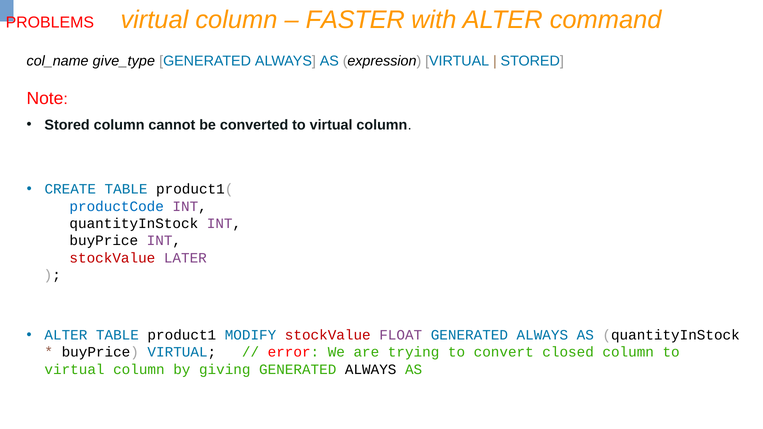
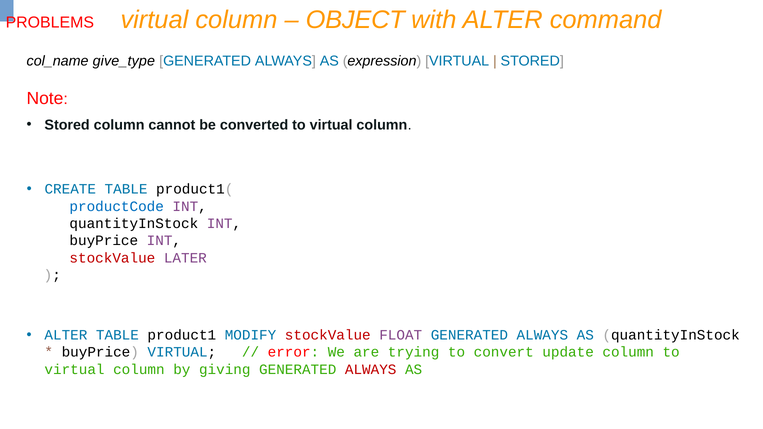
FASTER: FASTER -> OBJECT (355, 20)
closed: closed -> update (568, 352)
ALWAYS colour: black -> red (371, 370)
